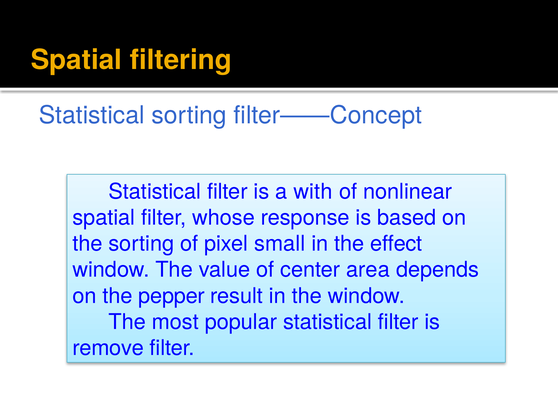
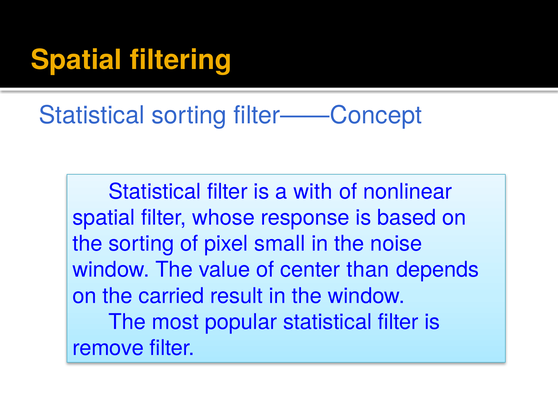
effect: effect -> noise (396, 243)
area: area -> than (368, 269)
pepper: pepper -> carried (171, 296)
